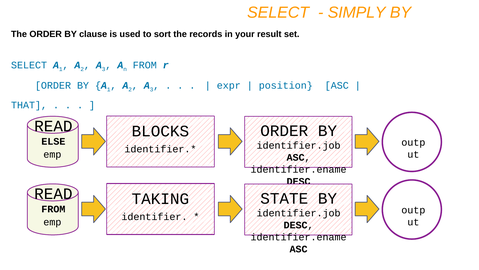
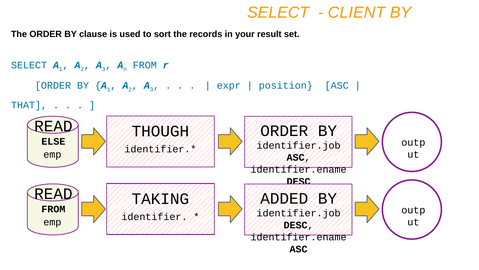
SIMPLY: SIMPLY -> CLIENT (357, 12)
BLOCKS: BLOCKS -> THOUGH (160, 131)
STATE: STATE -> ADDED (284, 198)
